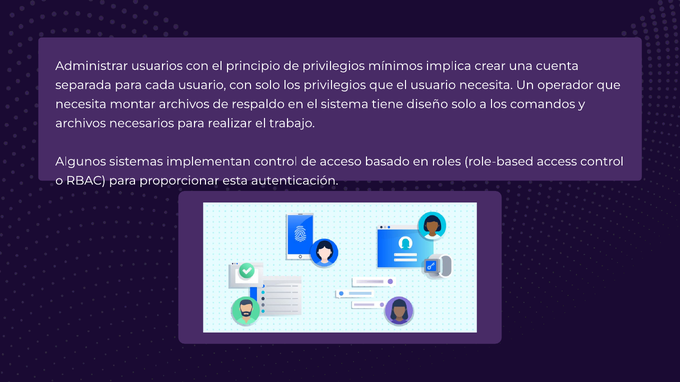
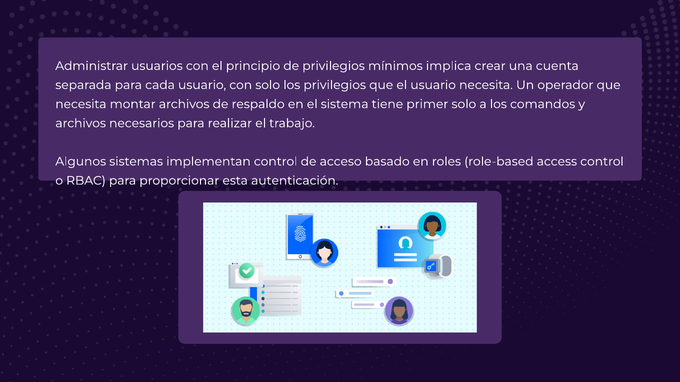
diseño: diseño -> primer (427, 104)
